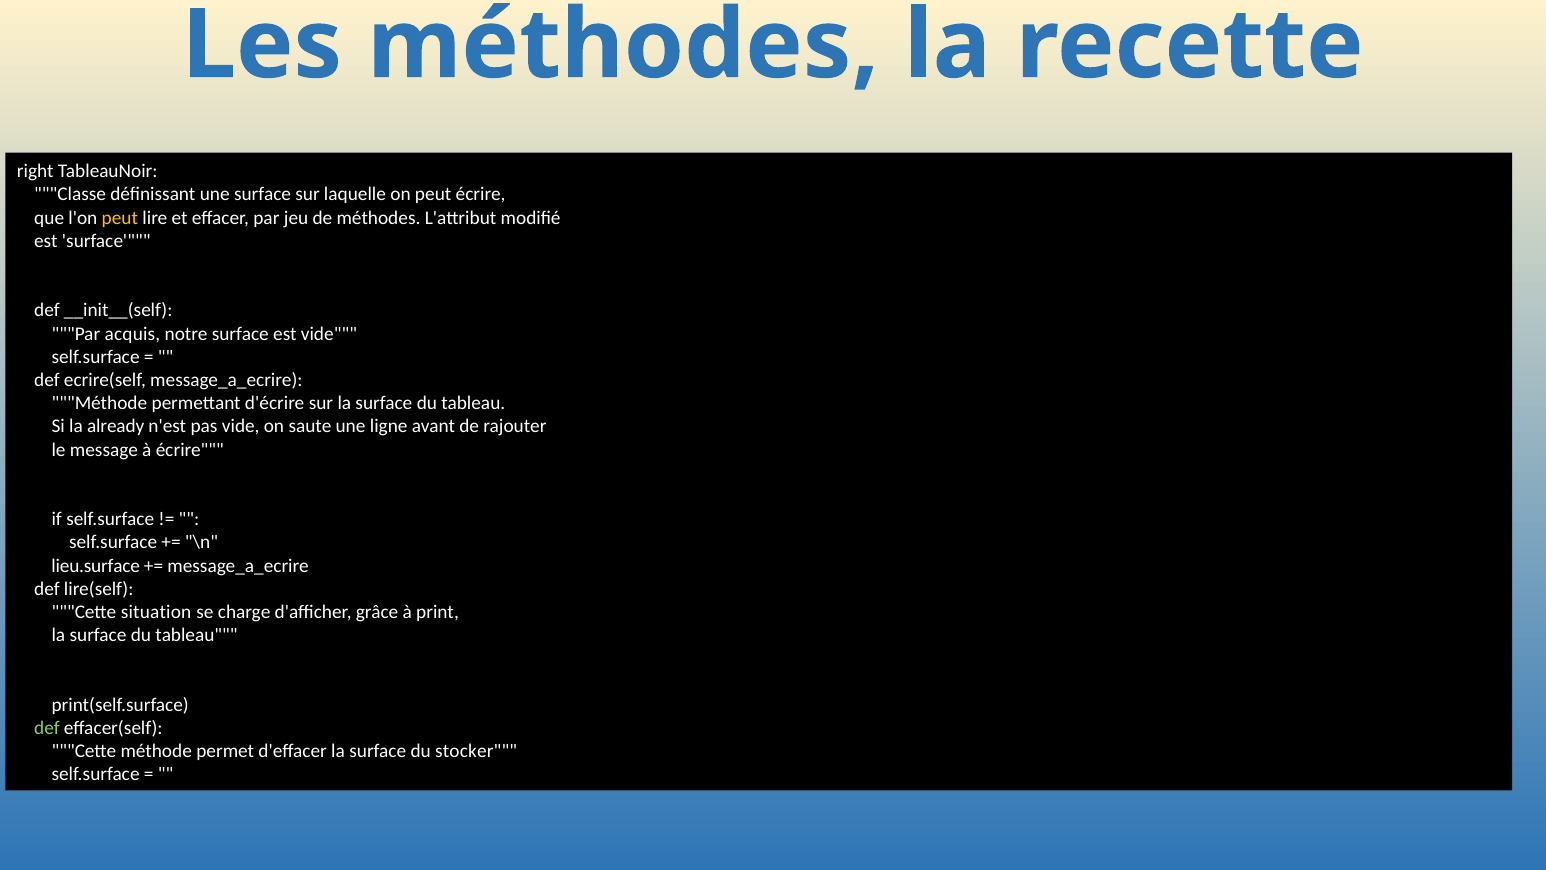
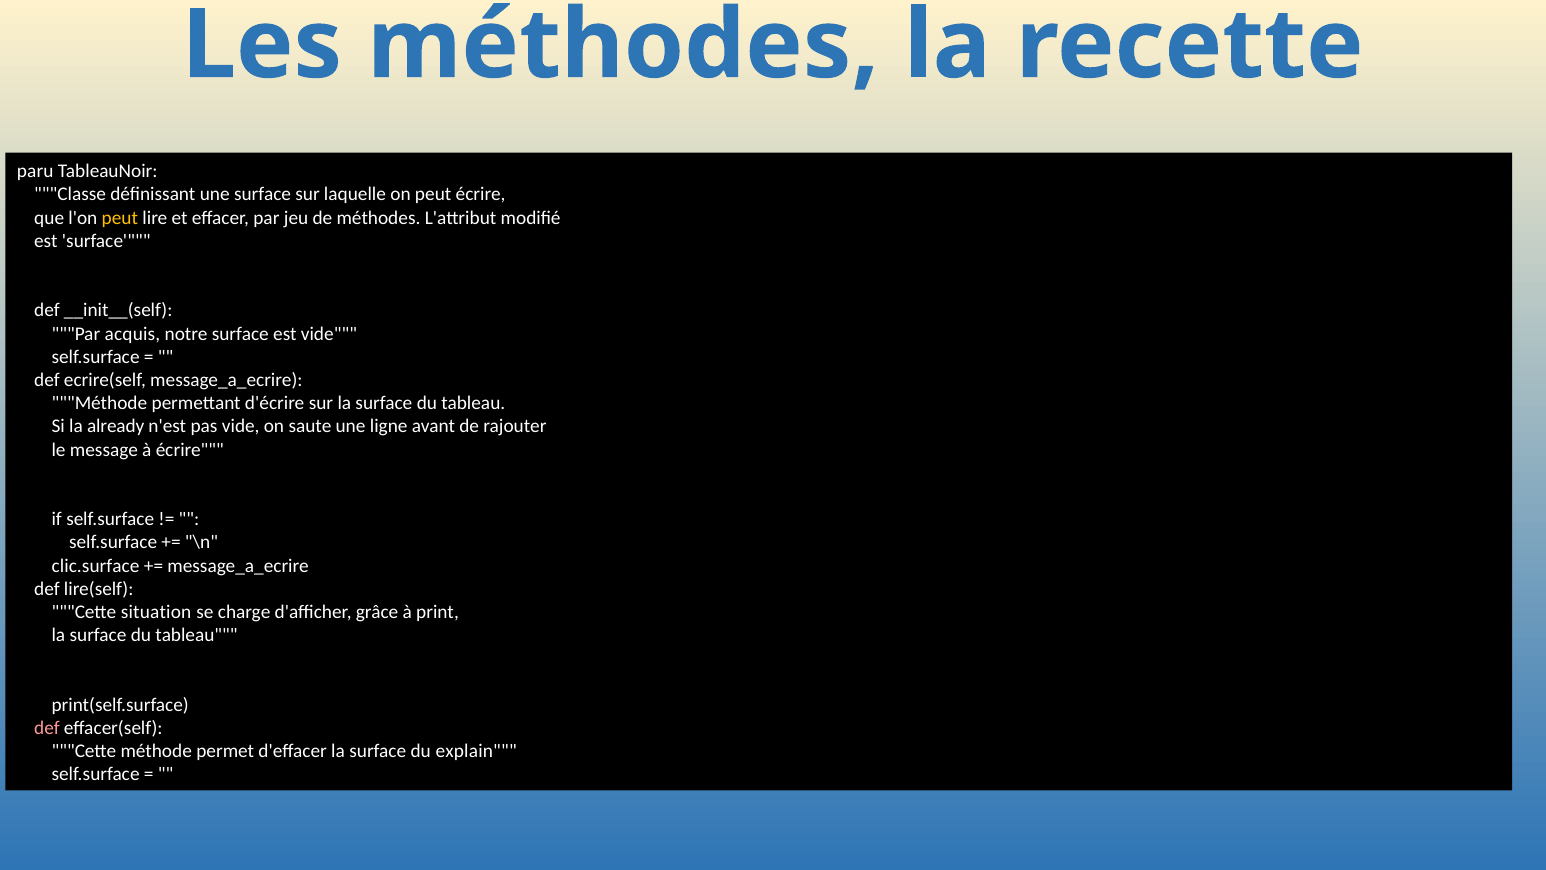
right: right -> paru (35, 171)
lieu.surface: lieu.surface -> clic.surface (96, 565)
def colour: light green -> pink (47, 728)
stocker: stocker -> explain (476, 751)
